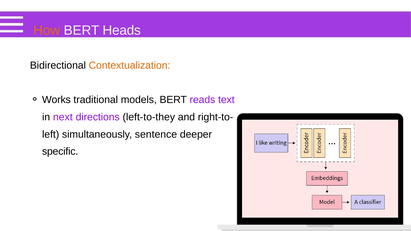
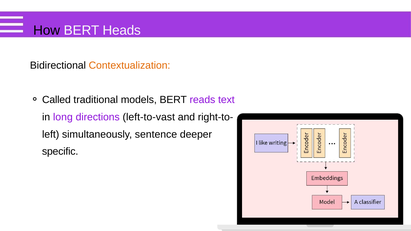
How colour: orange -> black (47, 31)
Works: Works -> Called (56, 100)
next: next -> long (63, 117)
left-to-they: left-to-they -> left-to-vast (149, 117)
